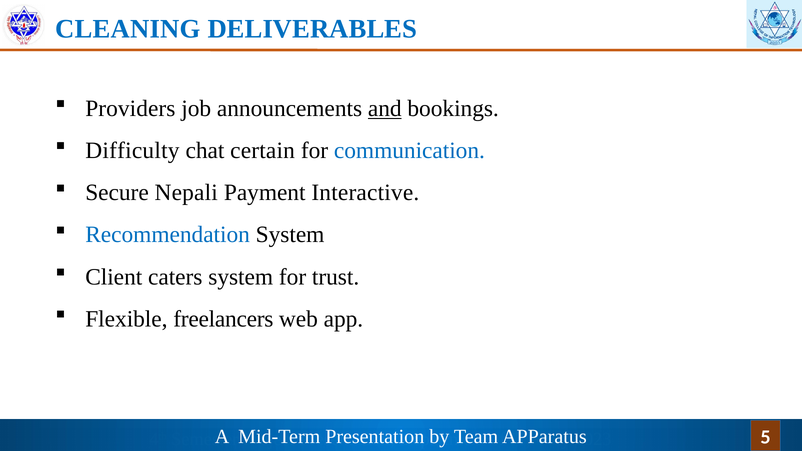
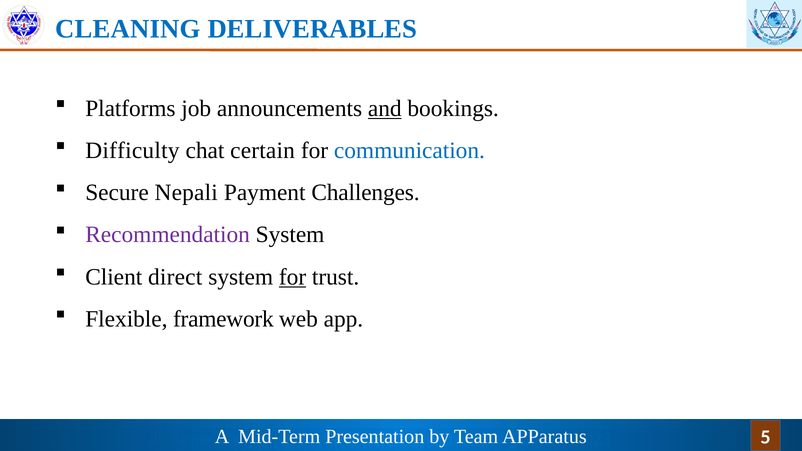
Providers: Providers -> Platforms (130, 108)
Interactive: Interactive -> Challenges (366, 193)
Recommendation colour: blue -> purple (168, 235)
caters: caters -> direct (175, 277)
for underline: none -> present (293, 277)
freelancers: freelancers -> framework (223, 319)
